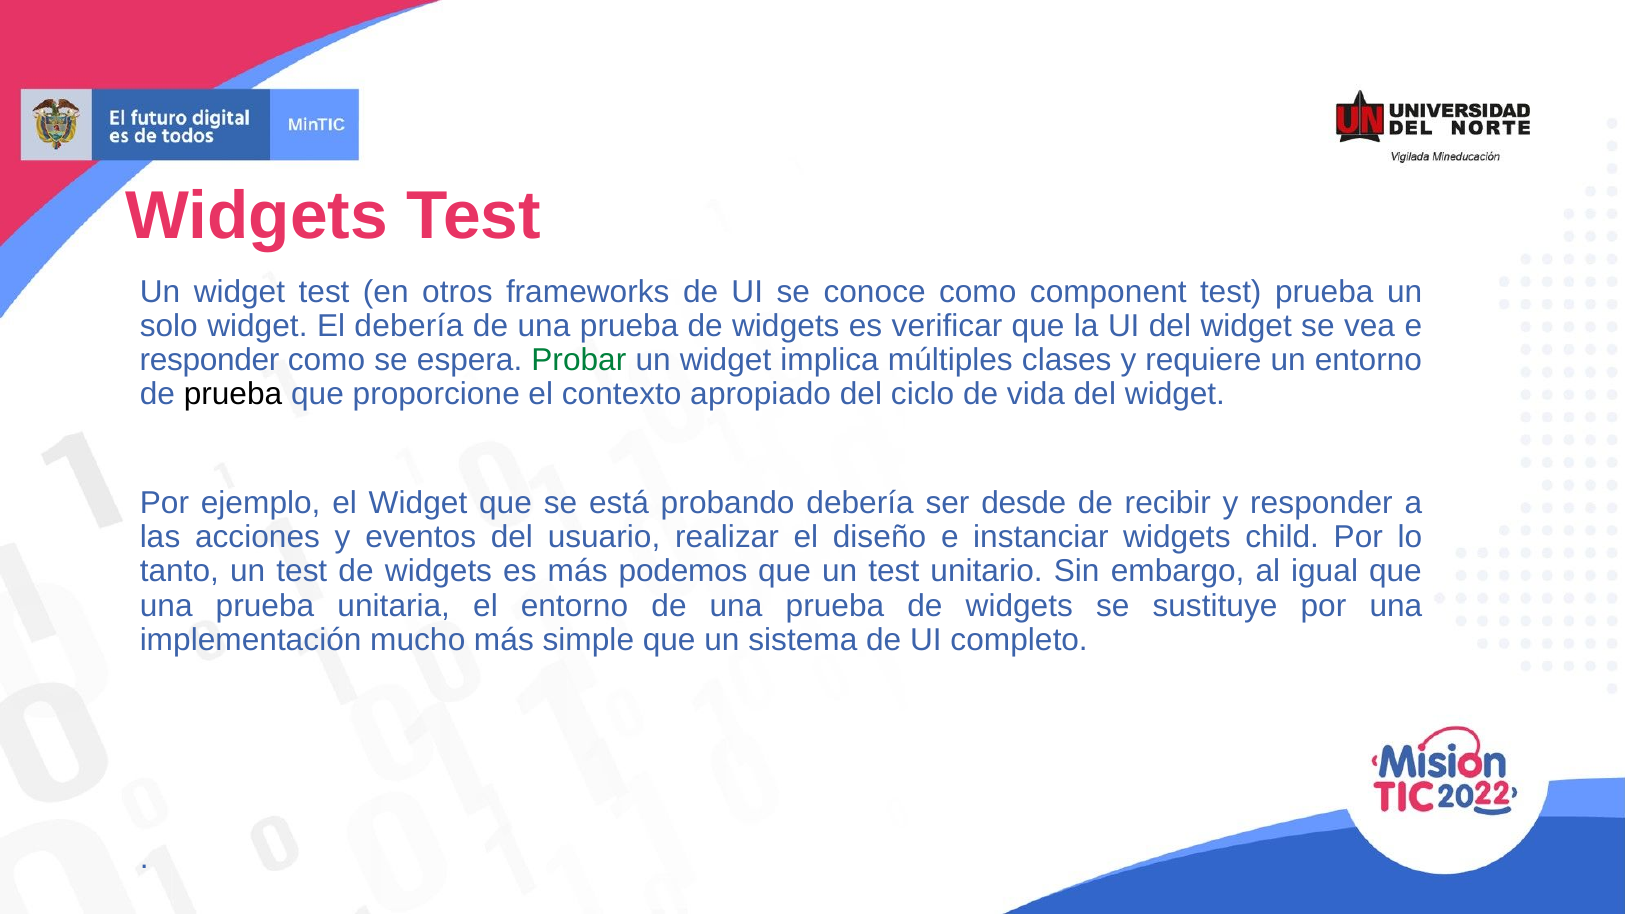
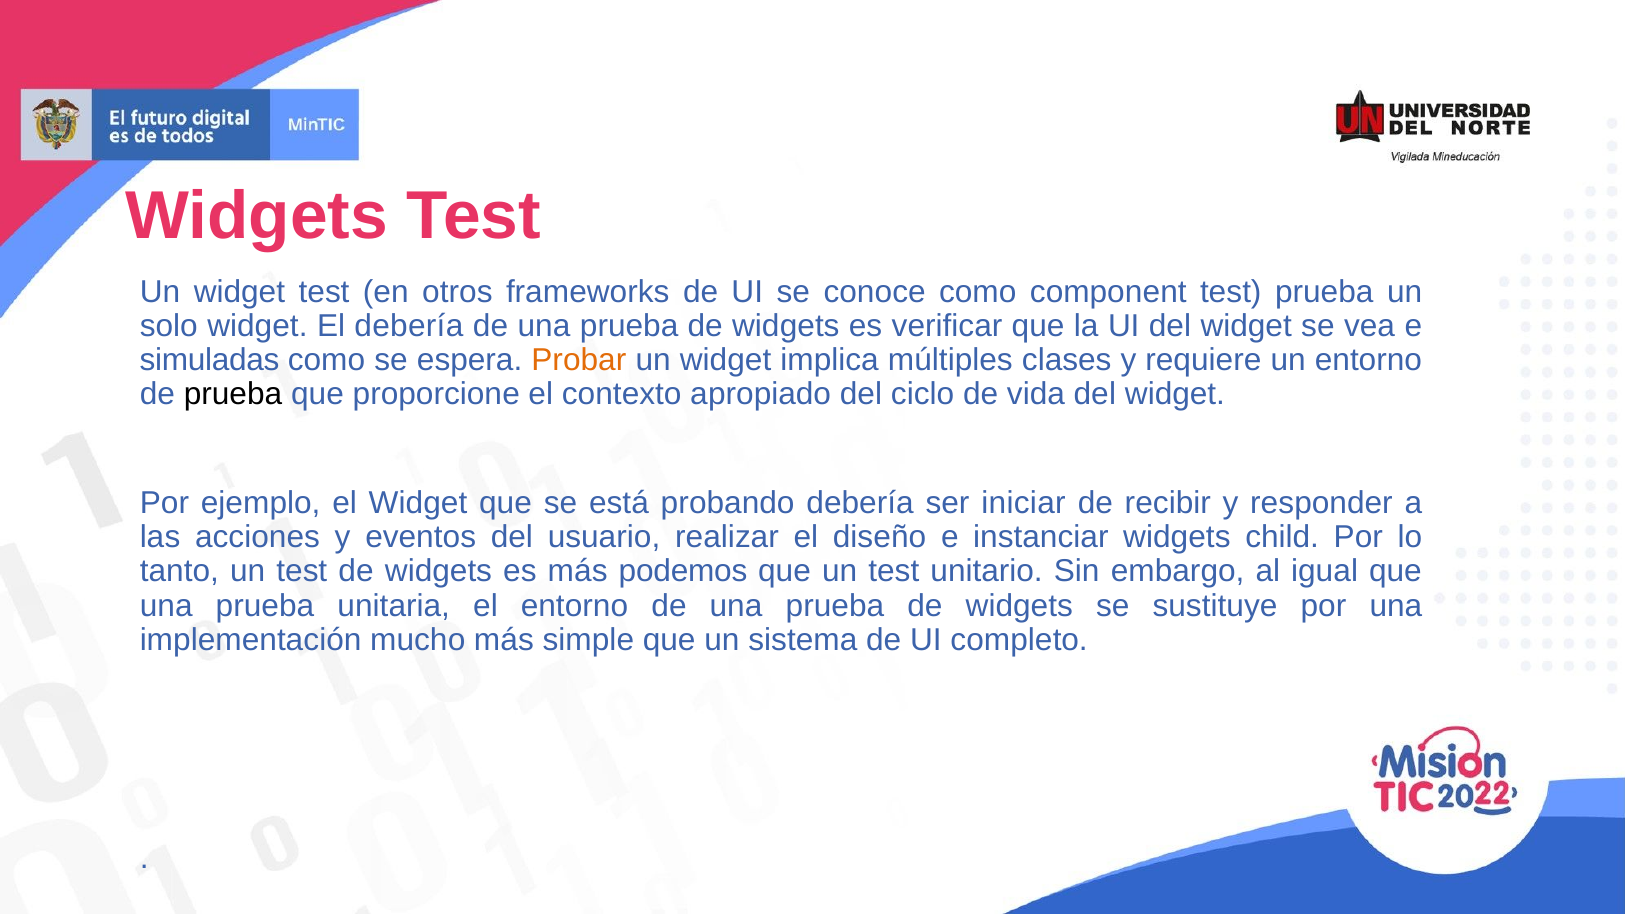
responder: responder -> simuladas (209, 360)
Probar colour: green -> orange (579, 360)
desde: desde -> iniciar (1024, 503)
